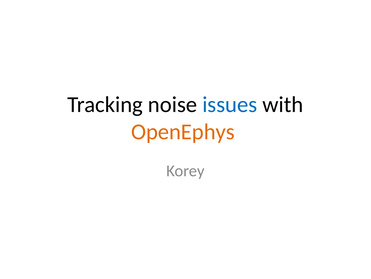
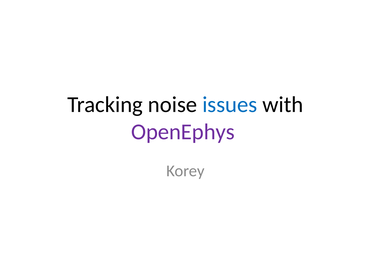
OpenEphys colour: orange -> purple (183, 131)
